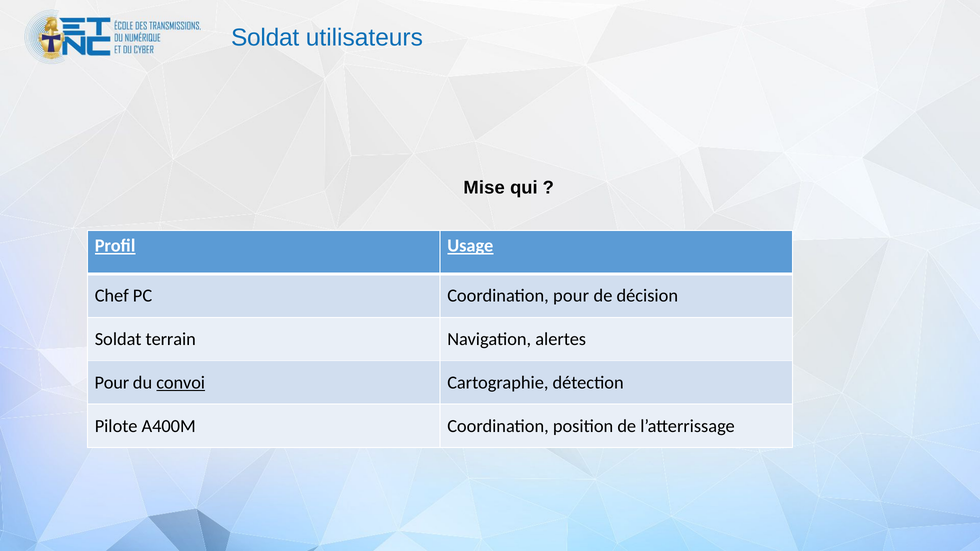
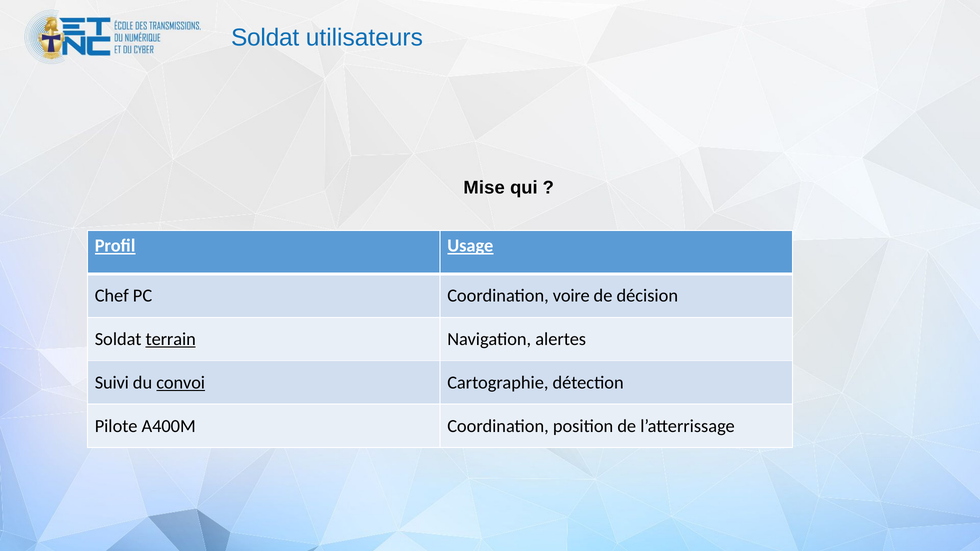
Coordination pour: pour -> voire (571, 296)
terrain underline: none -> present (171, 339)
Pour: Pour -> Suivi (112, 383)
